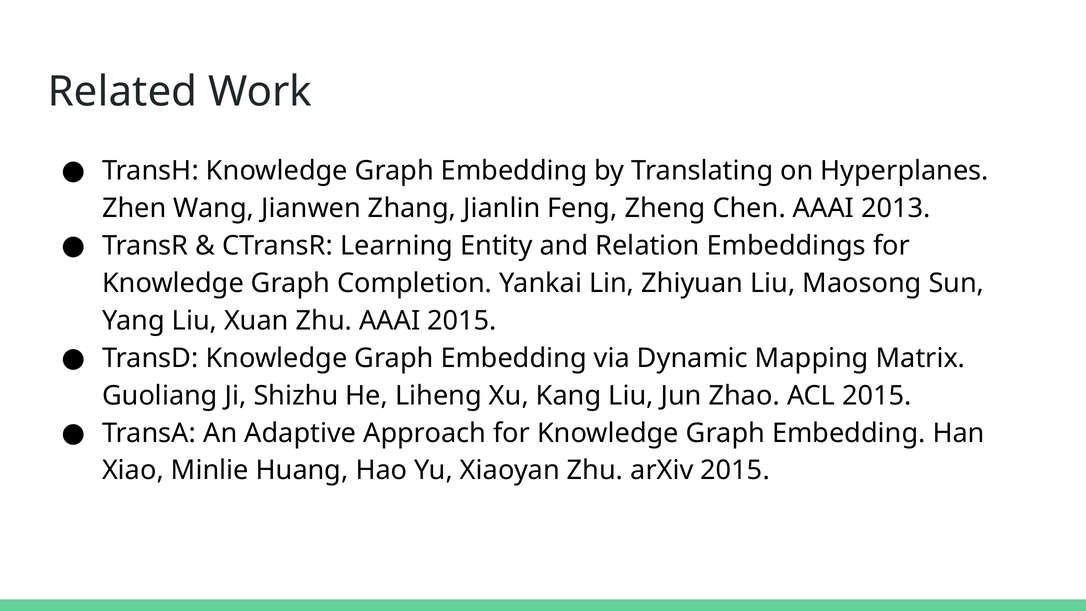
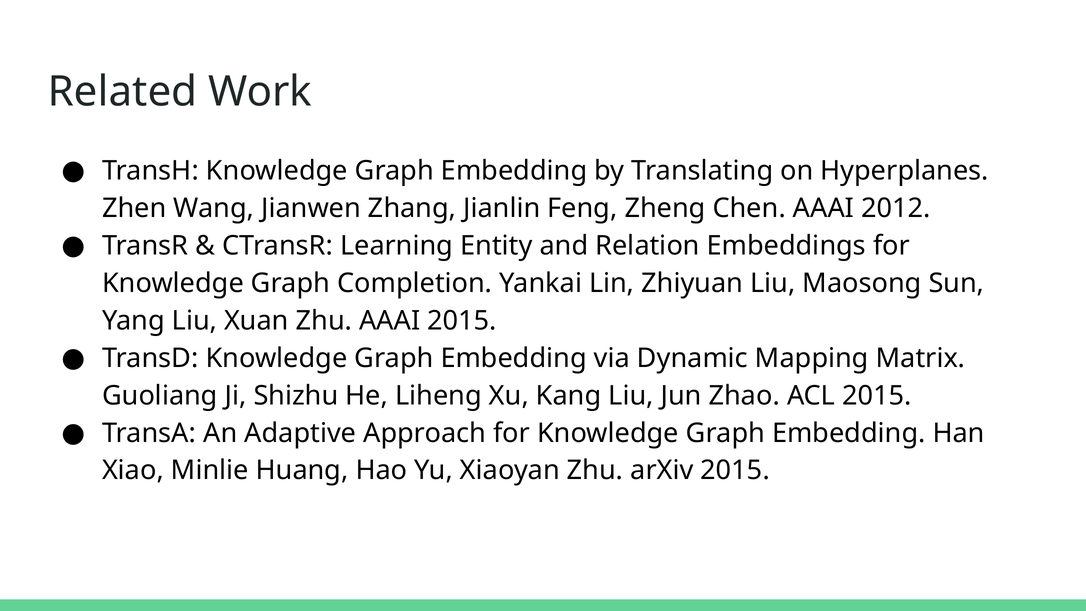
2013: 2013 -> 2012 (896, 208)
